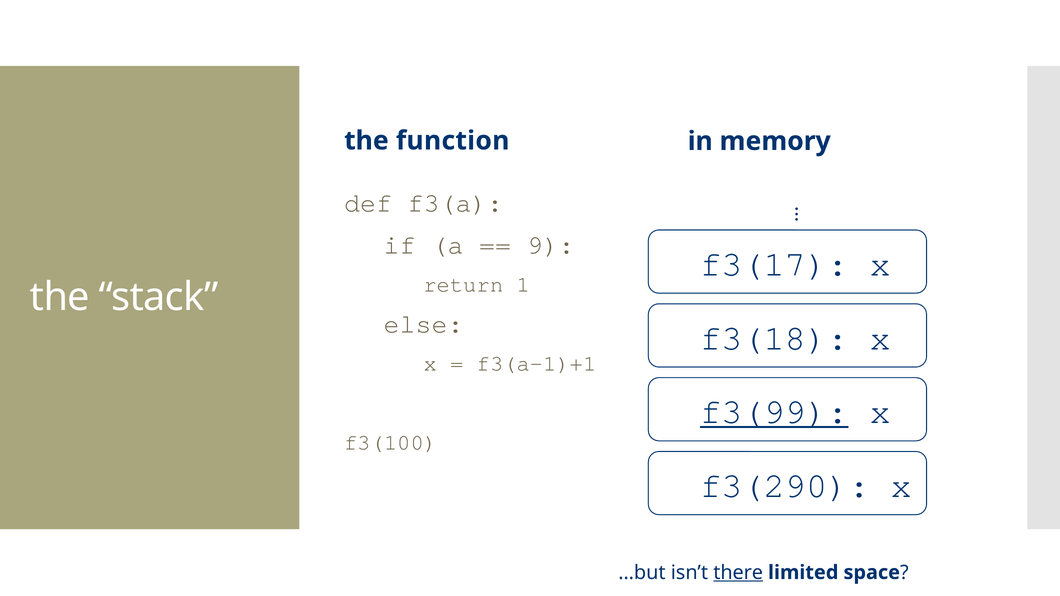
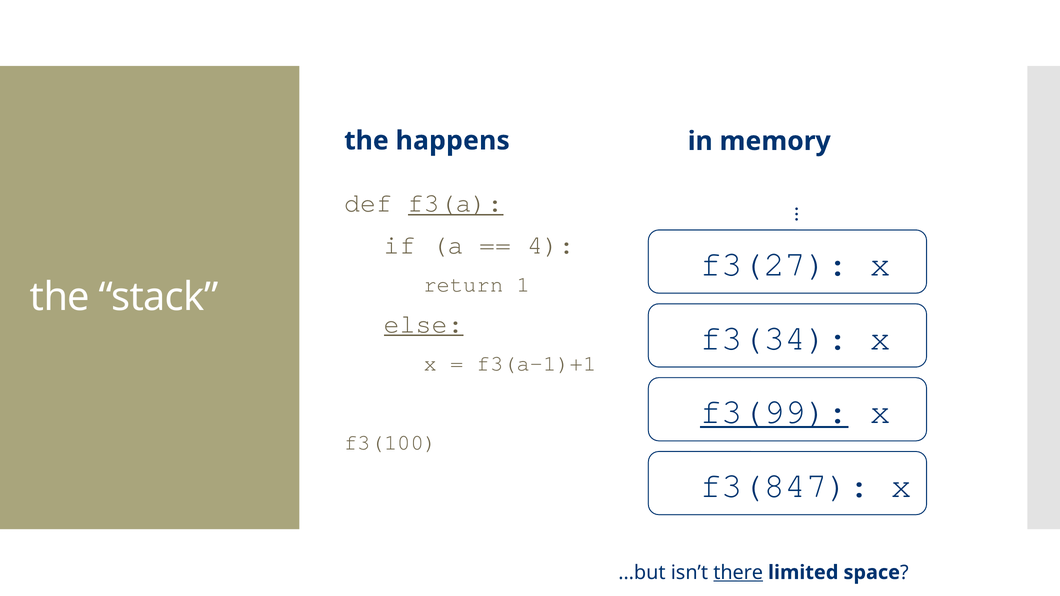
function: function -> happens (453, 141)
f3(a underline: none -> present (456, 203)
9: 9 -> 4 (551, 245)
f3(17: f3(17 -> f3(27 (774, 264)
else underline: none -> present (424, 324)
f3(18: f3(18 -> f3(34 (774, 338)
f3(290: f3(290 -> f3(847 (785, 486)
